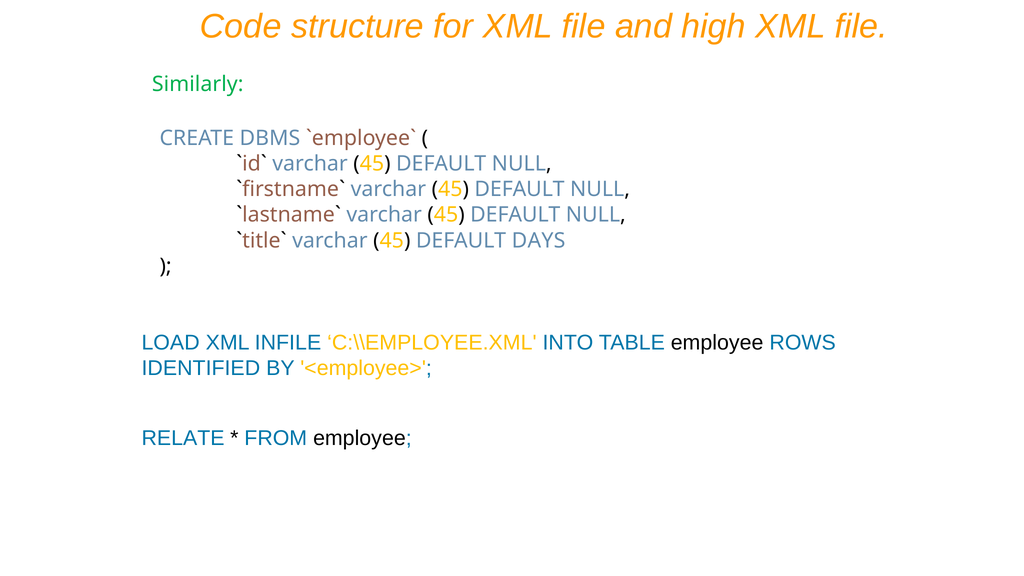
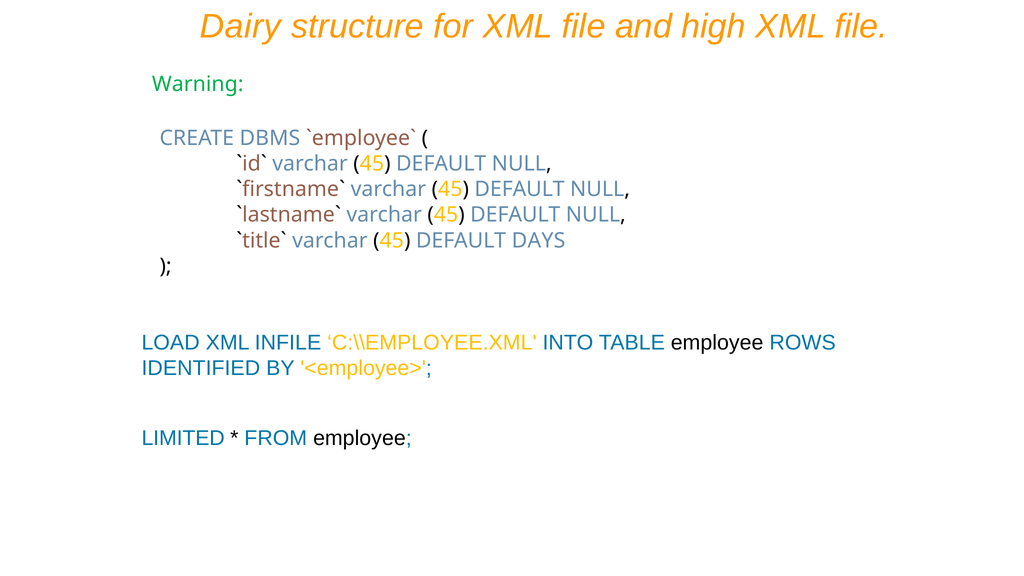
Code: Code -> Dairy (240, 27)
Similarly: Similarly -> Warning (198, 84)
RELATE: RELATE -> LIMITED (183, 438)
